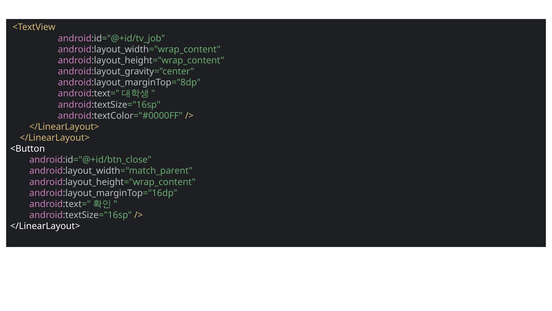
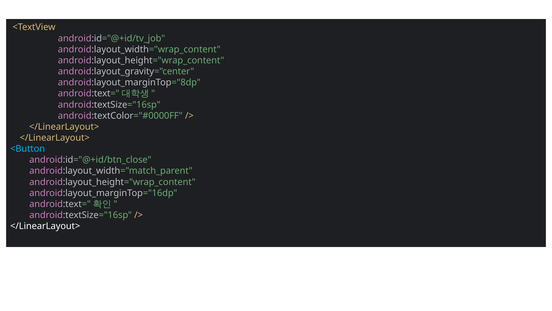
<Button colour: white -> light blue (28, 149)
